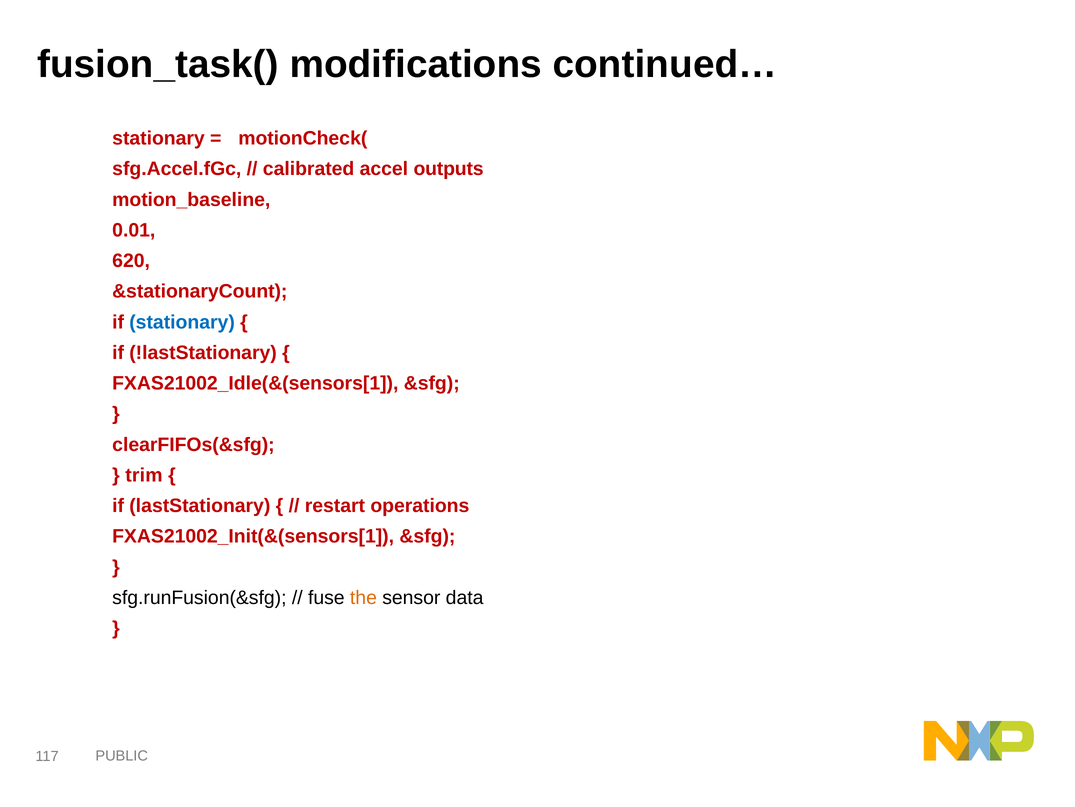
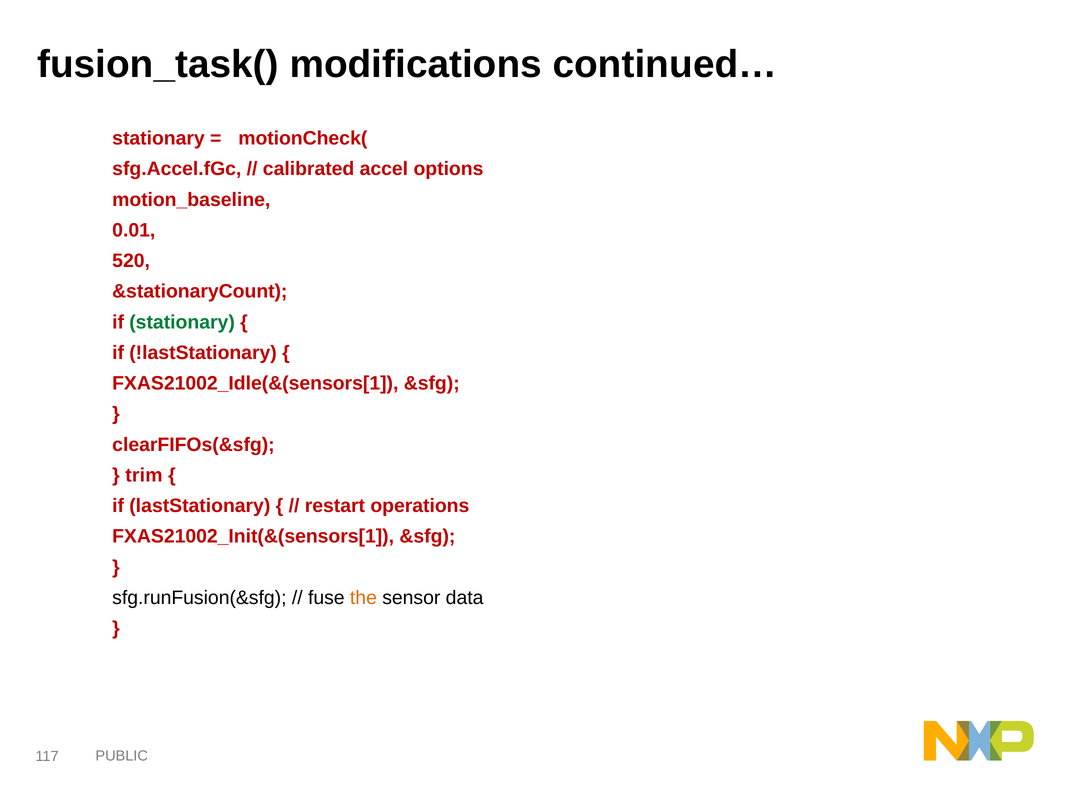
outputs: outputs -> options (448, 169)
620: 620 -> 520 (131, 261)
stationary colour: blue -> green (182, 322)
